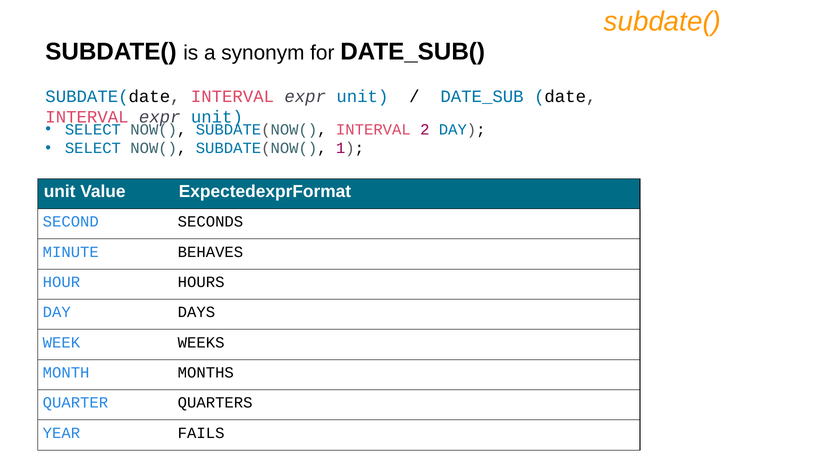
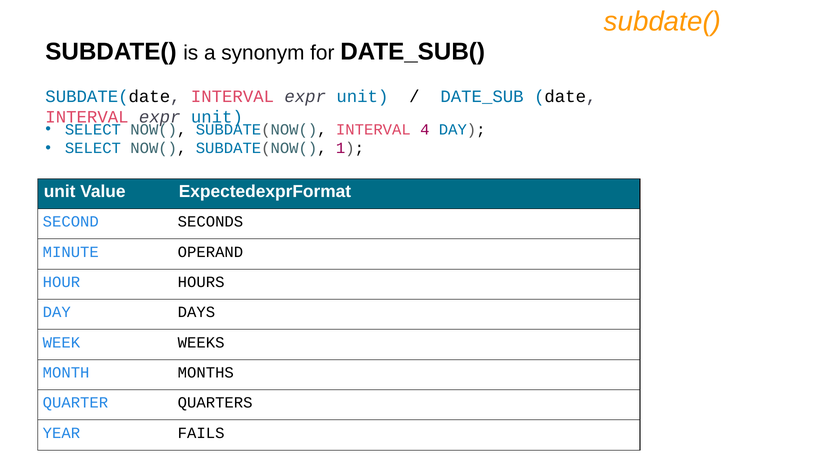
2: 2 -> 4 (425, 129)
BEHAVES: BEHAVES -> OPERAND (210, 252)
